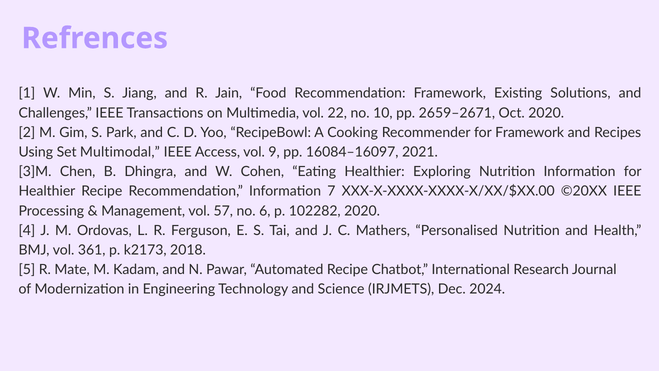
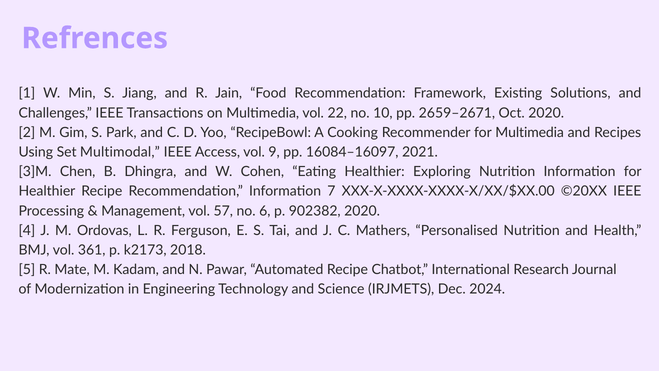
for Framework: Framework -> Multimedia (530, 132)
102282: 102282 -> 902382 (315, 211)
